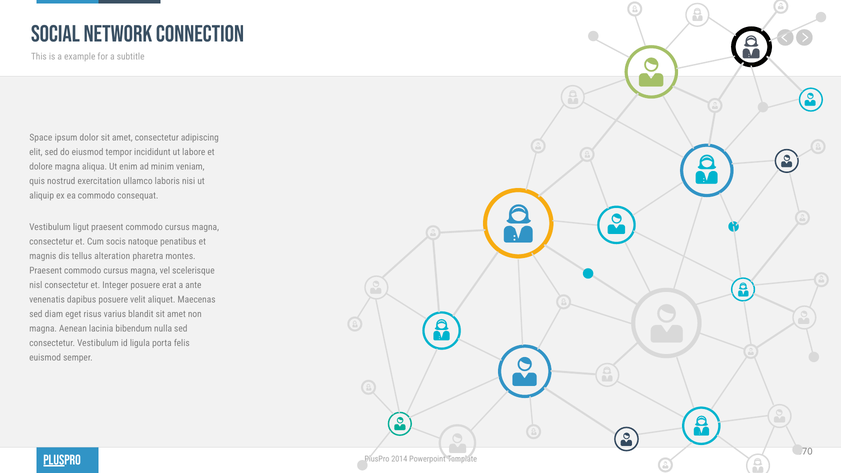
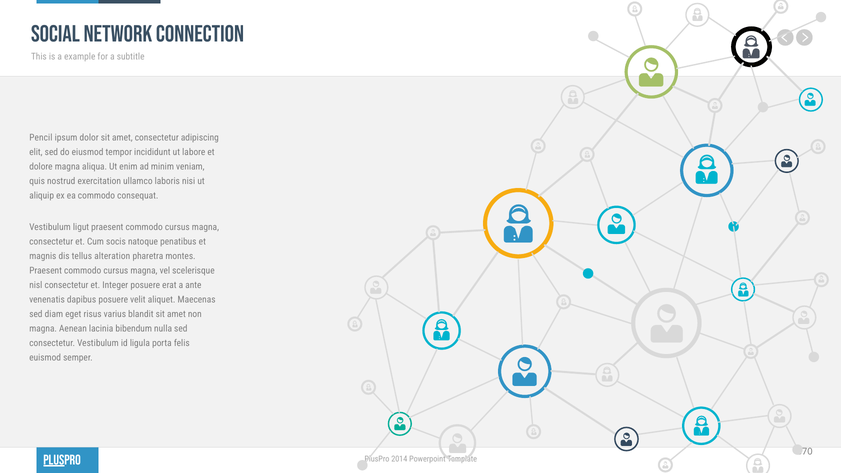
Space: Space -> Pencil (41, 138)
